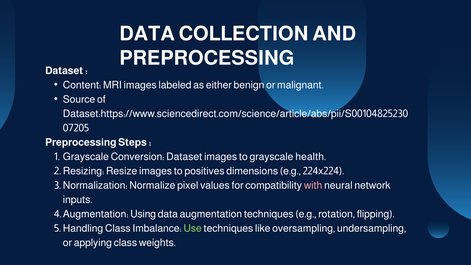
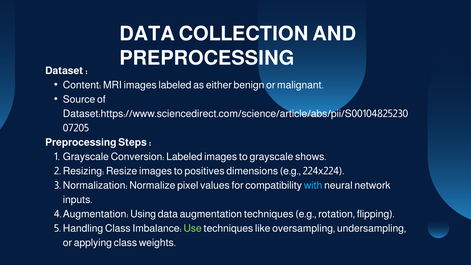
Conversion Dataset: Dataset -> Labeled (184, 157)
health: health -> shows (311, 157)
with colour: pink -> light blue (313, 185)
